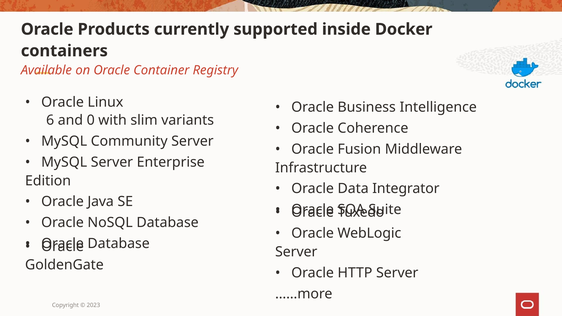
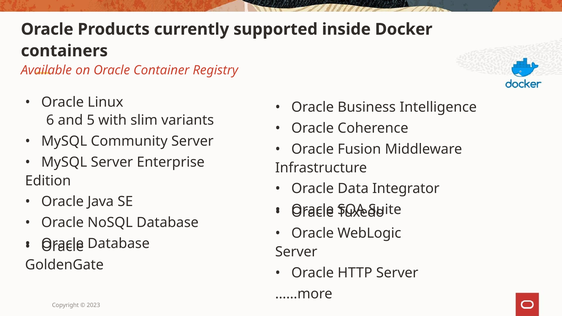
0: 0 -> 5 (91, 120)
